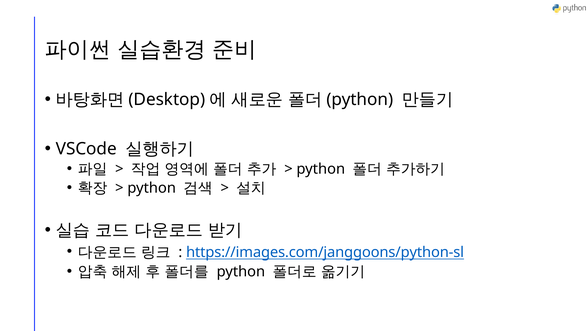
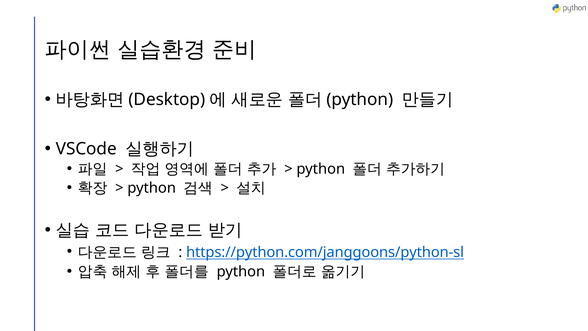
https://images.com/janggoons/python-sl: https://images.com/janggoons/python-sl -> https://python.com/janggoons/python-sl (325, 252)
